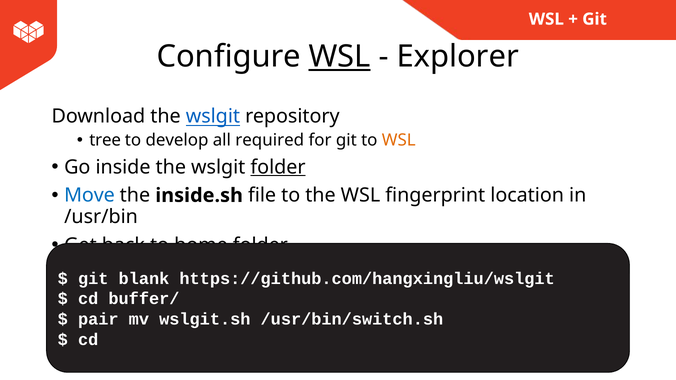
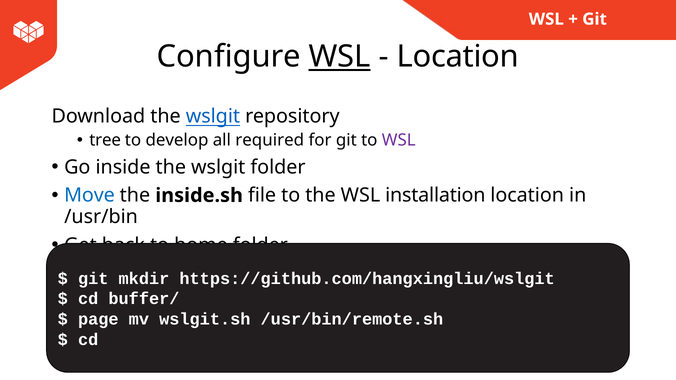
Explorer: Explorer -> Location (458, 57)
WSL colour: orange -> purple (399, 140)
folder underline: present -> none (278, 167)
fingerprint: fingerprint -> installation (435, 196)
blank: blank -> mkdir (144, 279)
pair: pair -> page (98, 319)
/usr/bin/switch.sh: /usr/bin/switch.sh -> /usr/bin/remote.sh (352, 319)
